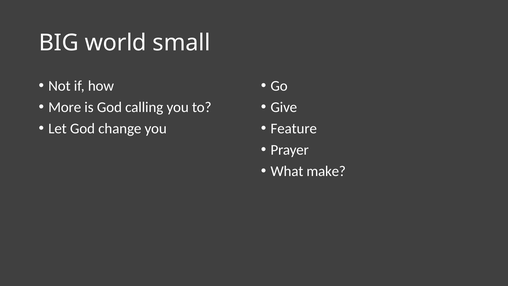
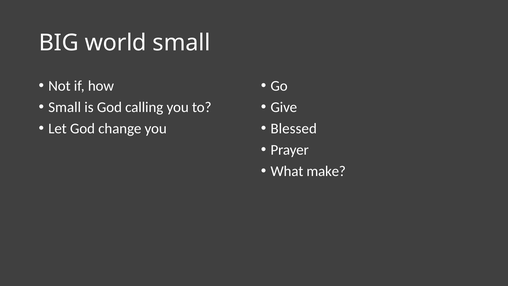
More: More -> Small (65, 107)
Feature: Feature -> Blessed (294, 128)
